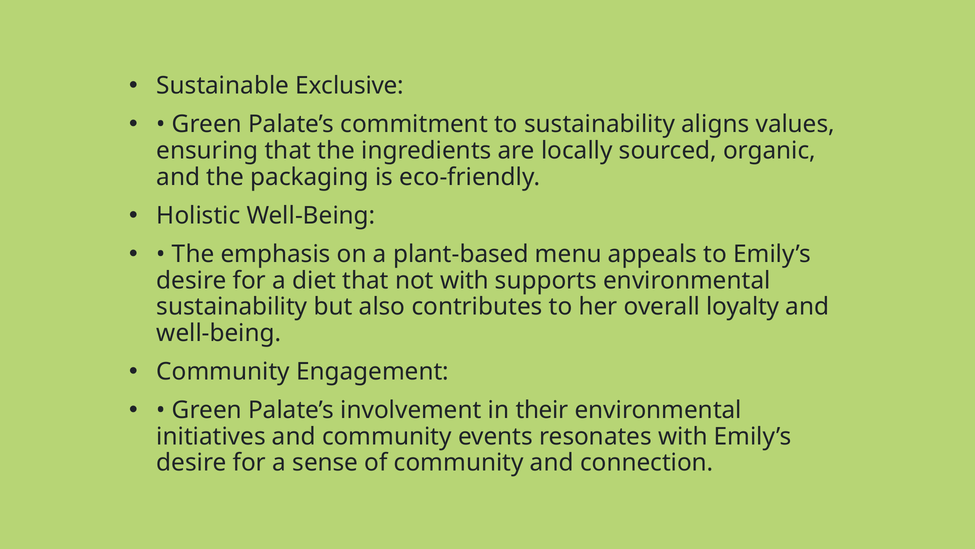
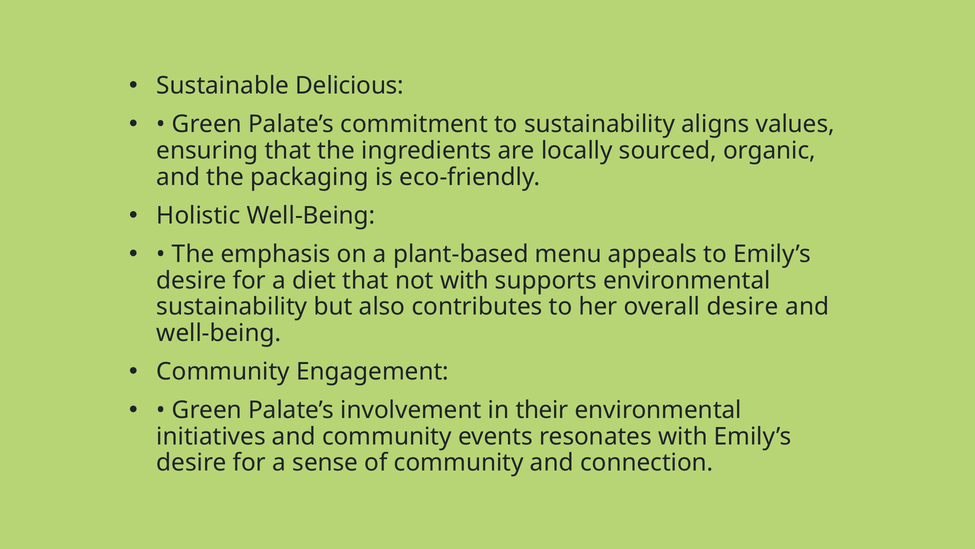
Exclusive: Exclusive -> Delicious (350, 86)
overall loyalty: loyalty -> desire (743, 306)
